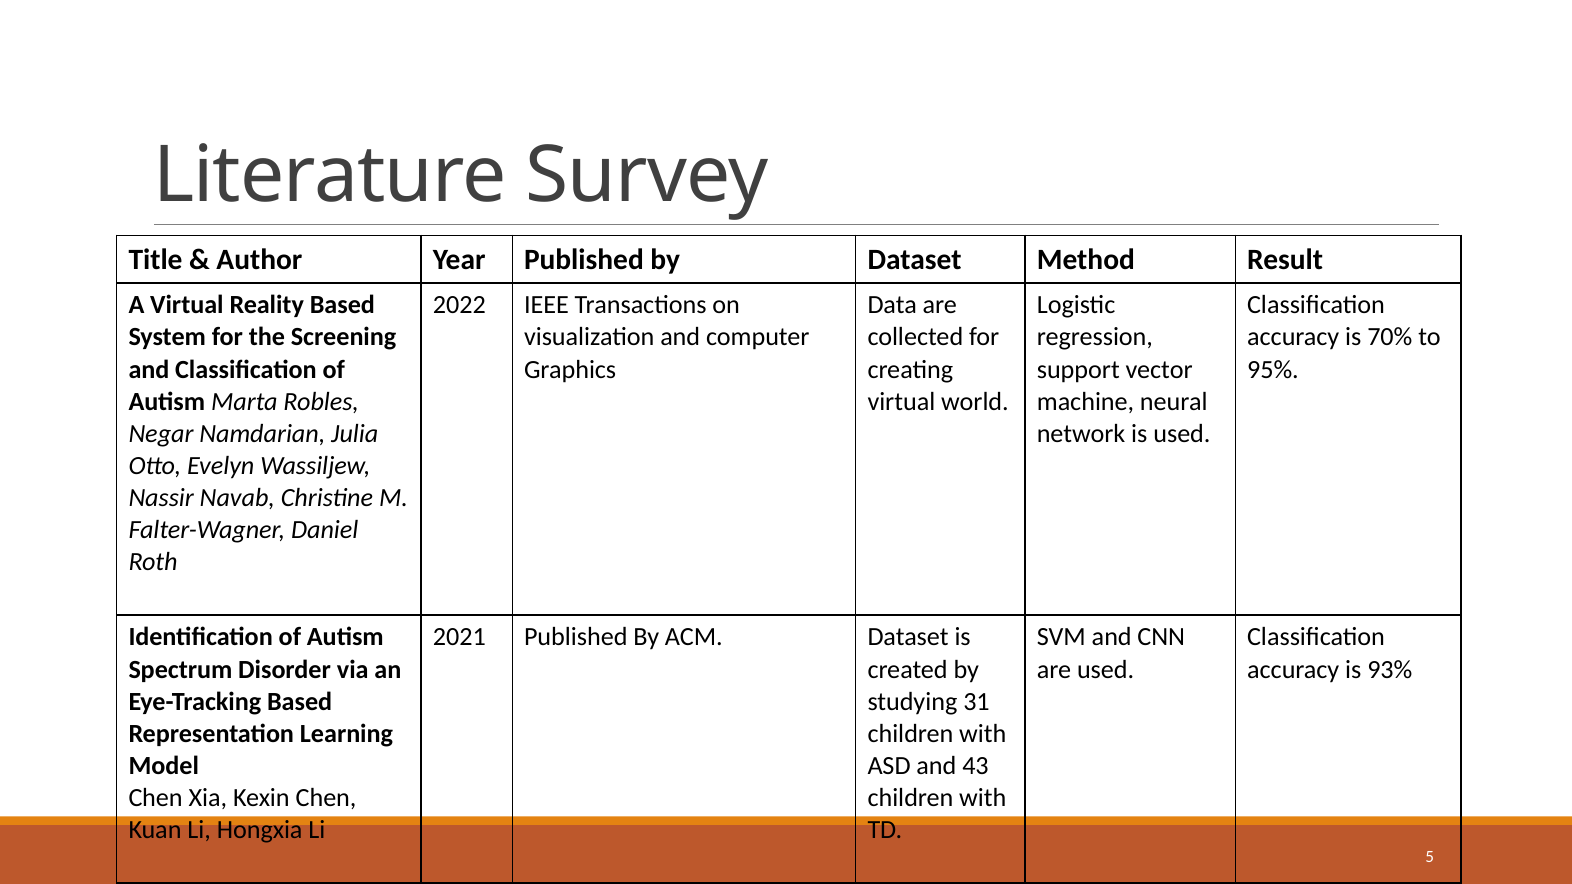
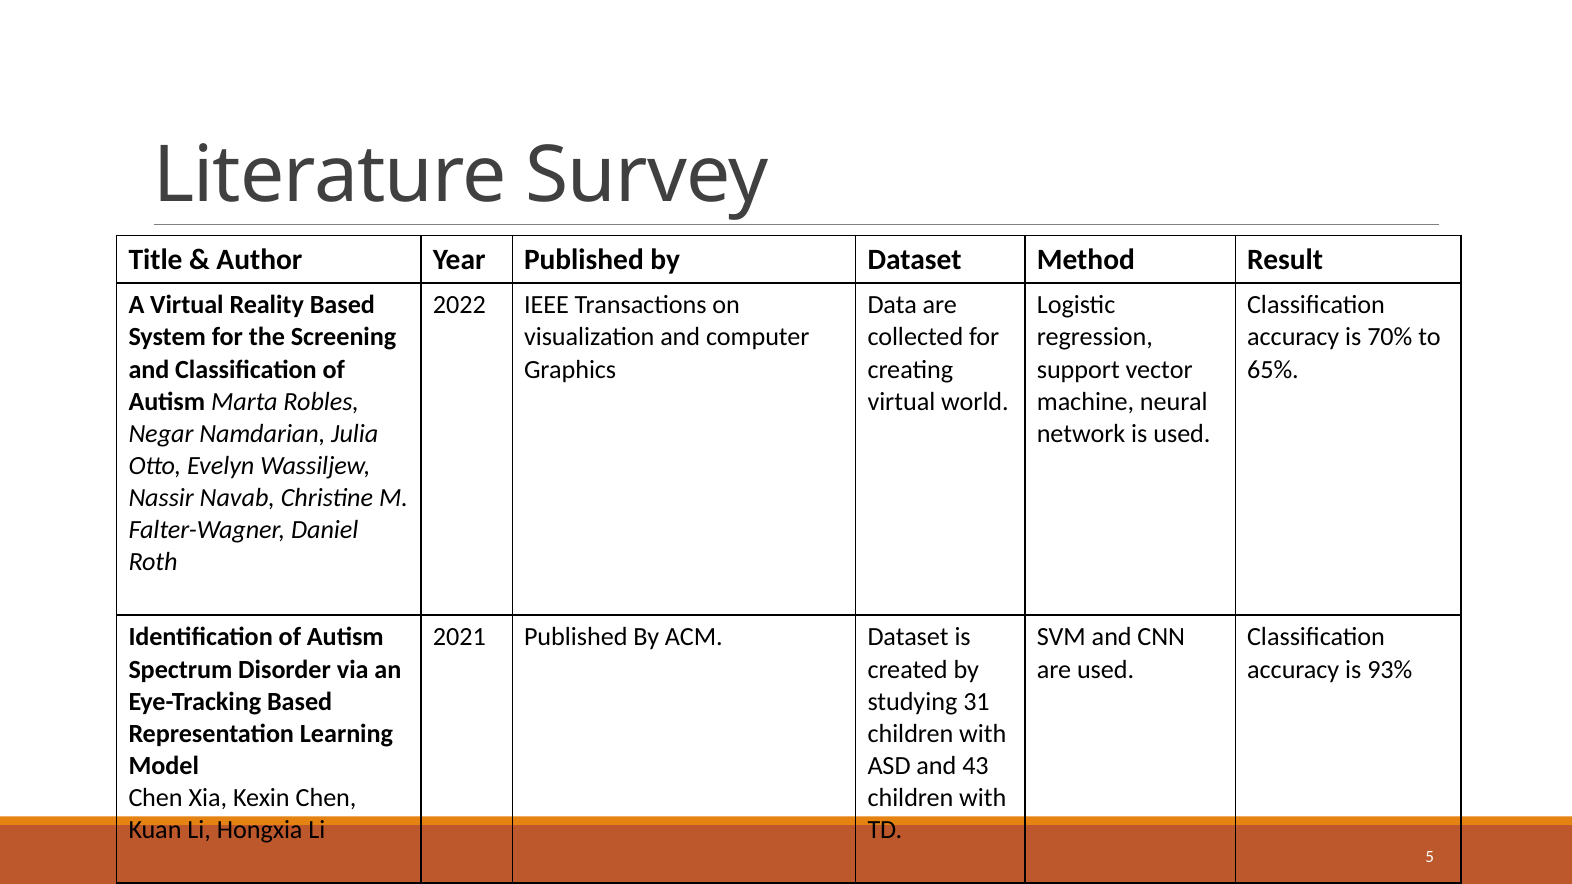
95%: 95% -> 65% (1273, 369)
